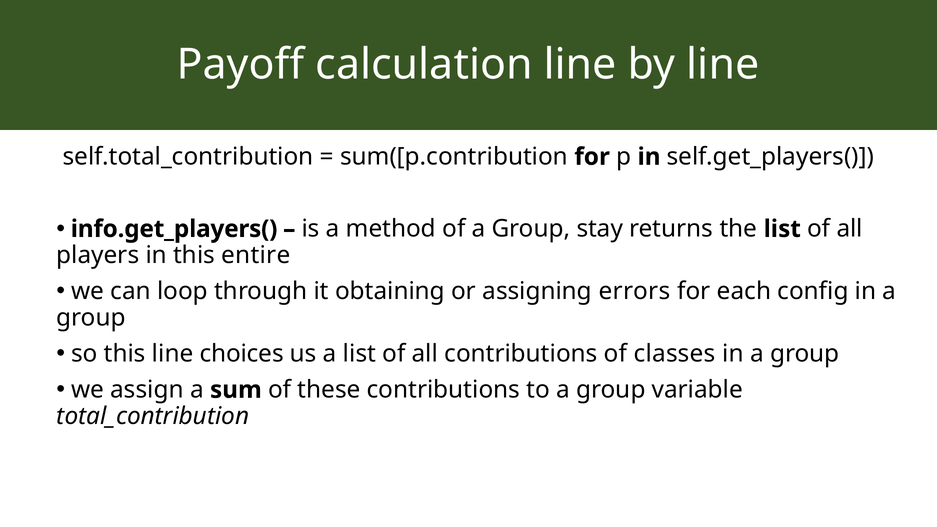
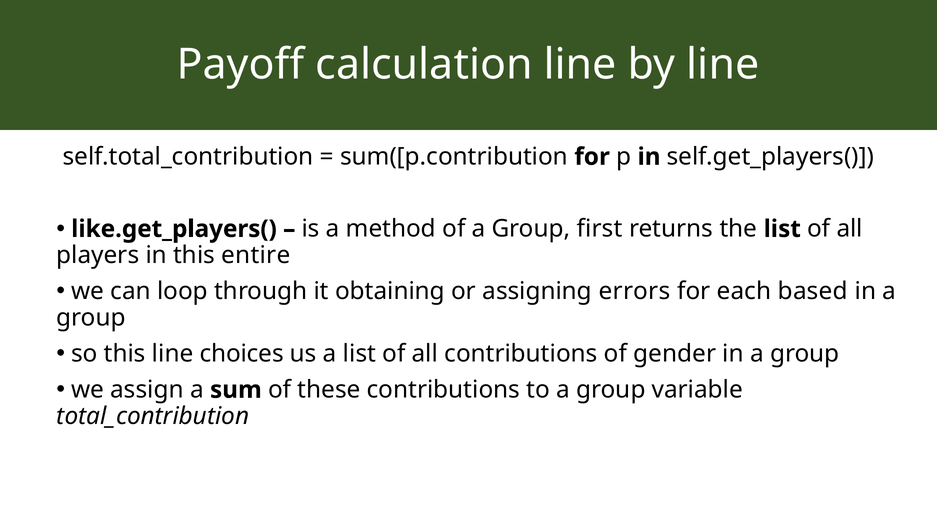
info.get_players(: info.get_players( -> like.get_players( (174, 229)
stay: stay -> first (600, 229)
config: config -> based (813, 291)
classes: classes -> gender (675, 354)
